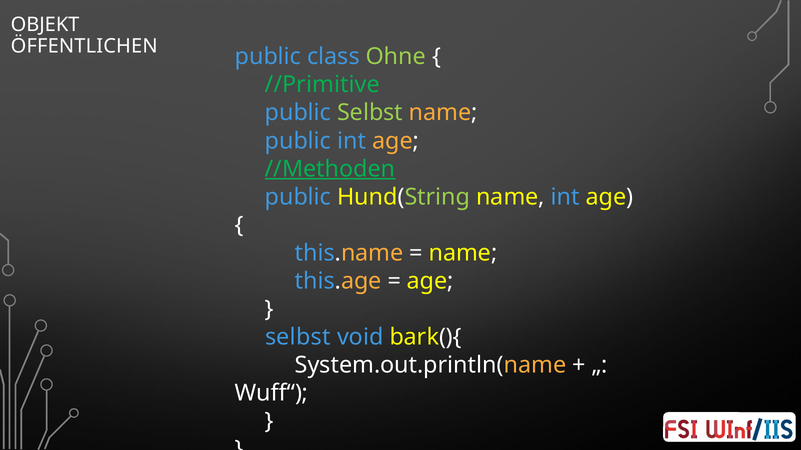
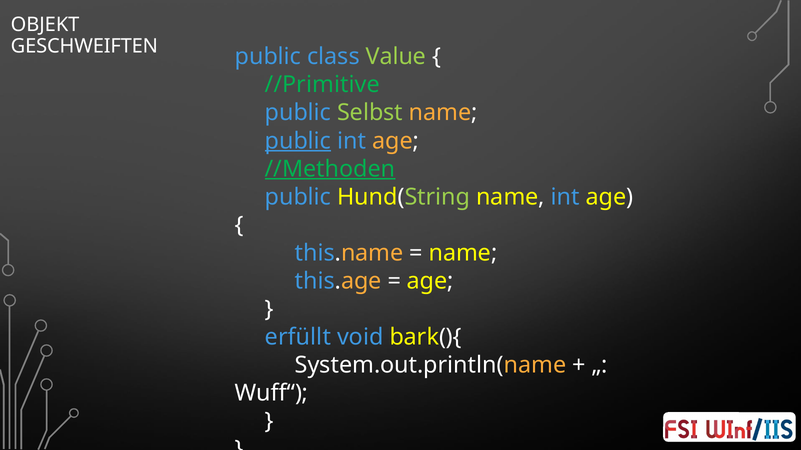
ÖFFENTLICHEN: ÖFFENTLICHEN -> GESCHWEIFTEN (84, 46)
Ohne: Ohne -> Value (396, 57)
public underline: none -> present (298, 141)
selbst: selbst -> erfüllt (298, 337)
